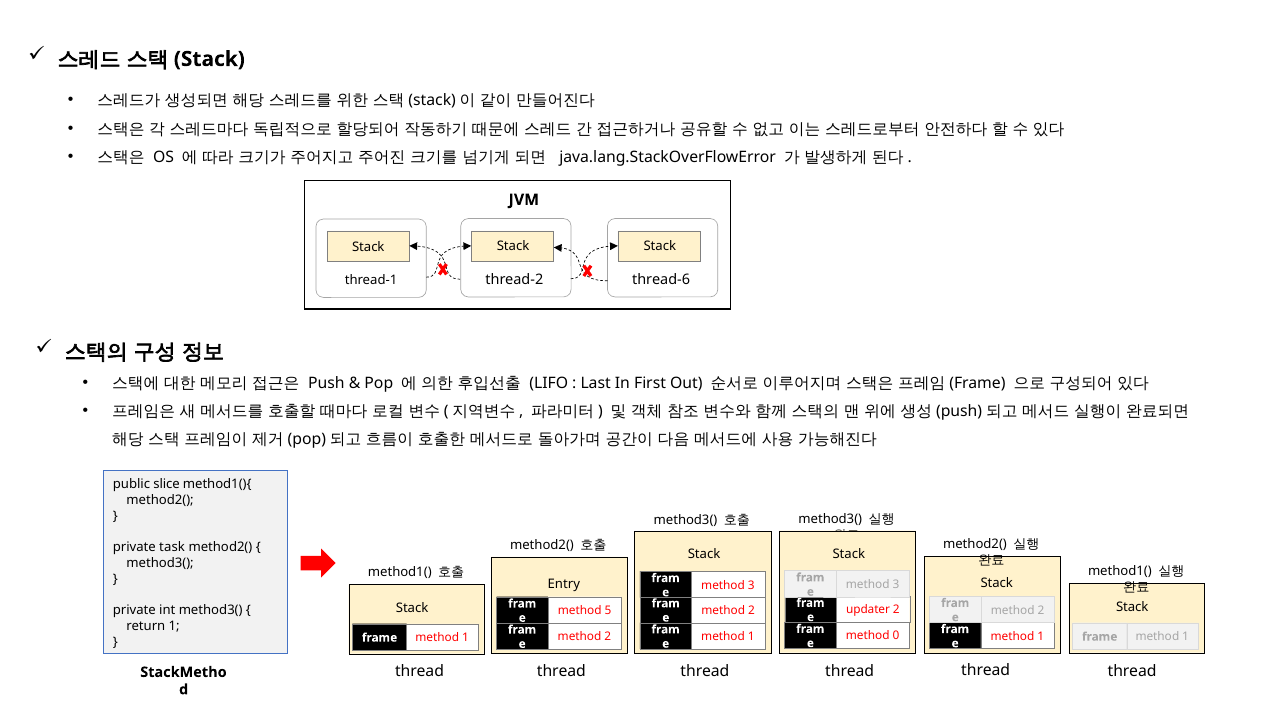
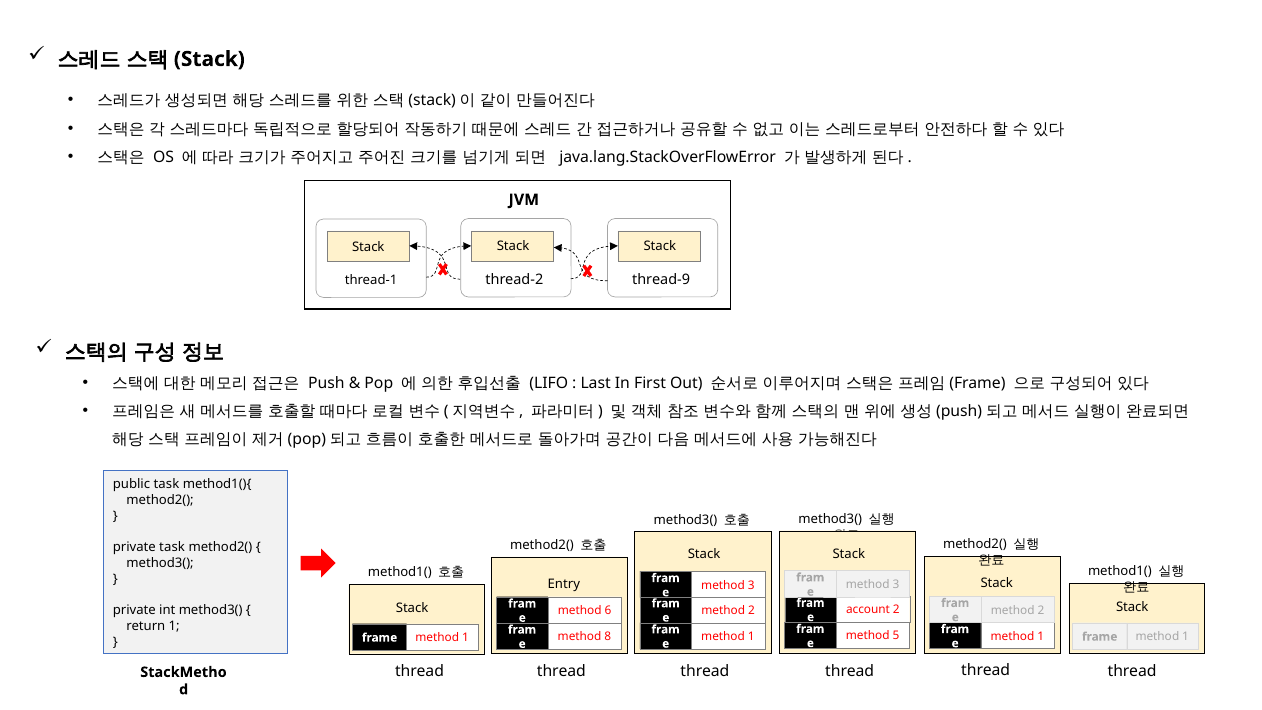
thread-6: thread-6 -> thread-9 (661, 279)
public slice: slice -> task (166, 484)
updater: updater -> account (868, 610)
5: 5 -> 6 (608, 611)
0: 0 -> 5 (896, 636)
2: 2 -> 8 (608, 637)
